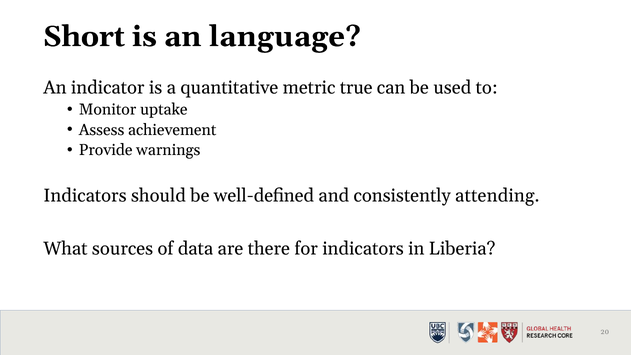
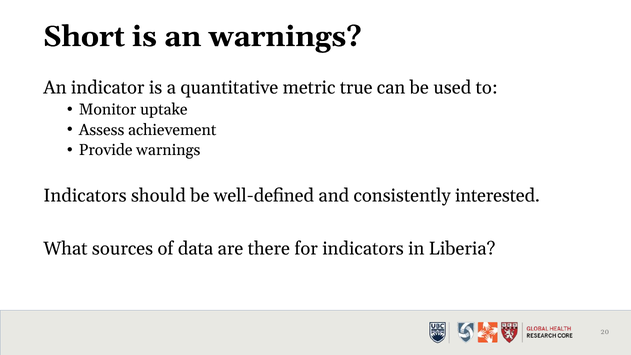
an language: language -> warnings (285, 37)
attending: attending -> interested (497, 195)
